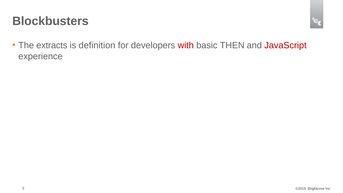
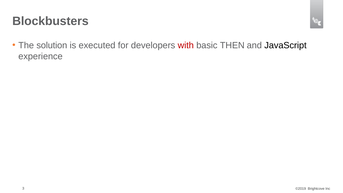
extracts: extracts -> solution (52, 45)
definition: definition -> executed (97, 45)
JavaScript colour: red -> black (285, 45)
